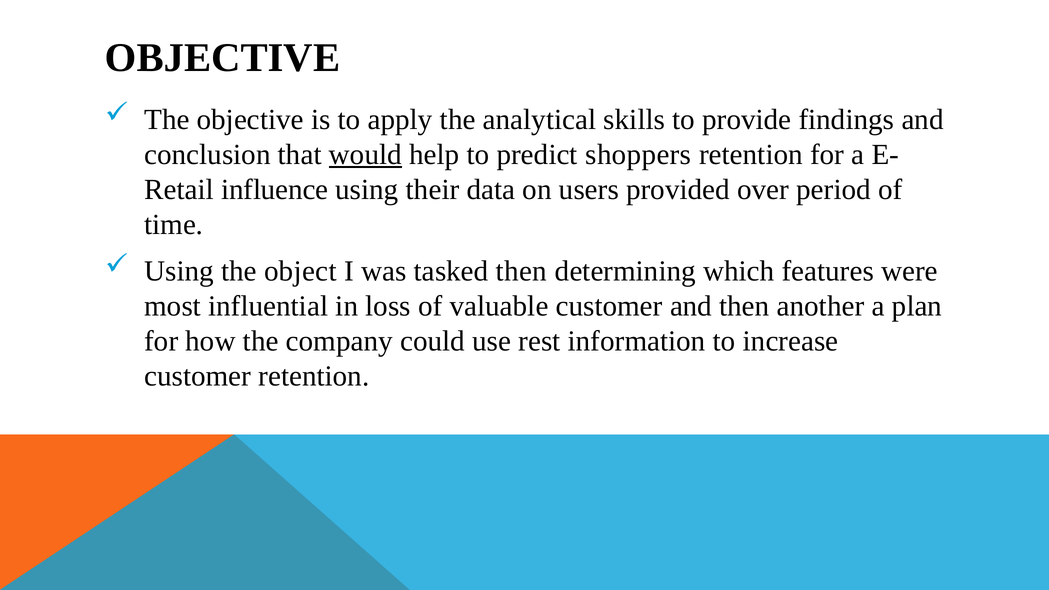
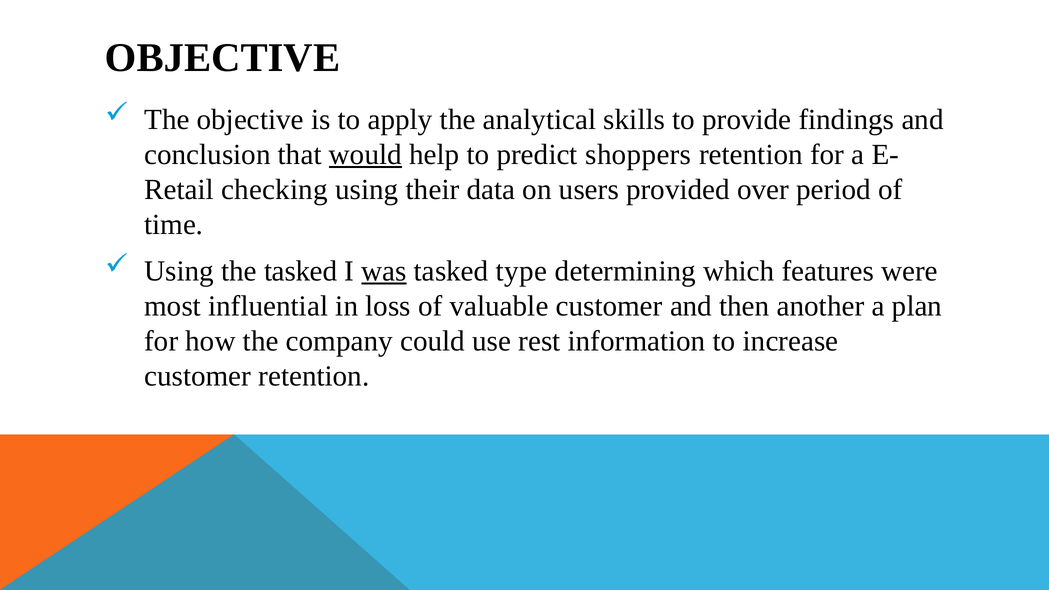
influence: influence -> checking (274, 189)
the object: object -> tasked (301, 271)
was underline: none -> present (384, 271)
tasked then: then -> type (522, 271)
